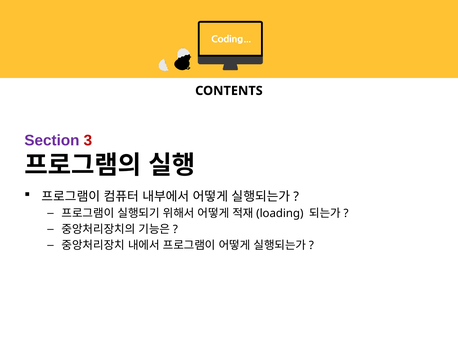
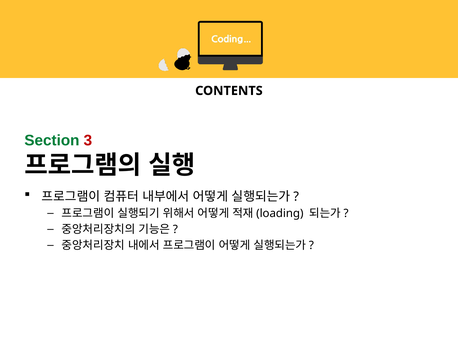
Section colour: purple -> green (52, 141)
